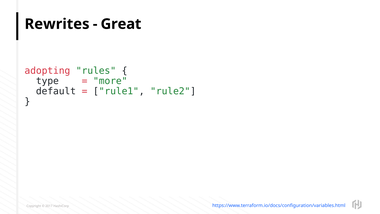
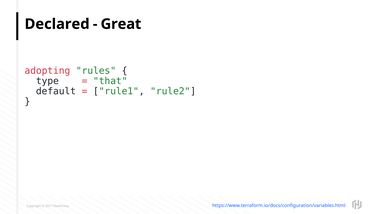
Rewrites: Rewrites -> Declared (57, 24)
more: more -> that (110, 81)
